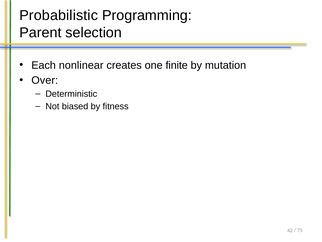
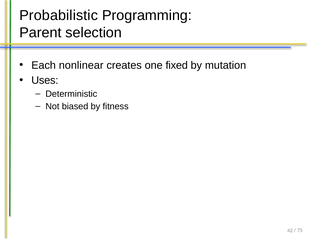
finite: finite -> fixed (177, 65)
Over: Over -> Uses (45, 80)
